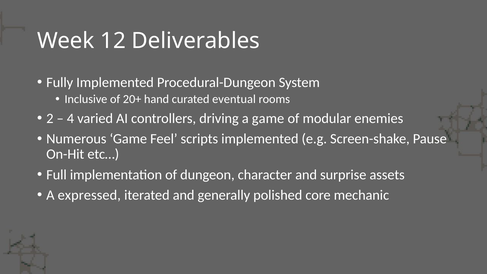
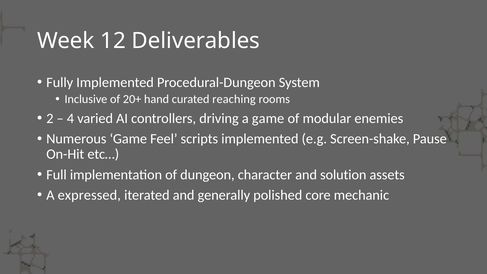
eventual: eventual -> reaching (234, 99)
surprise: surprise -> solution (343, 175)
